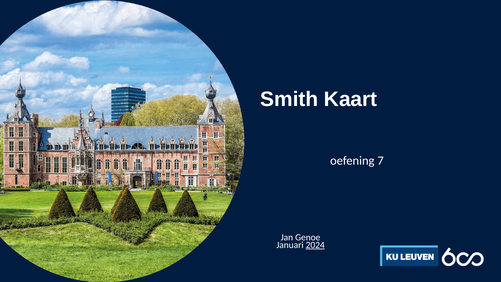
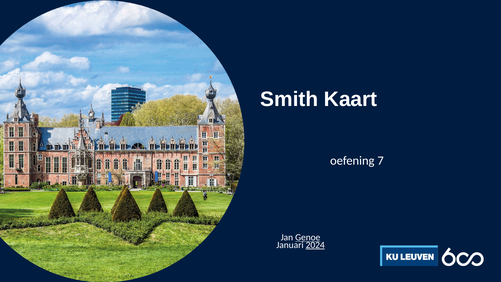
Genoe underline: none -> present (308, 237)
